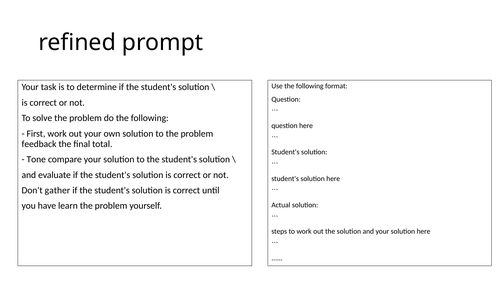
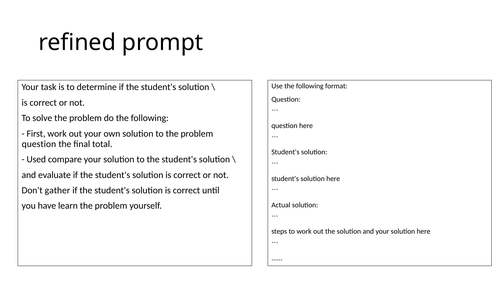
feedback: feedback -> question (39, 144)
Tone: Tone -> Used (36, 159)
